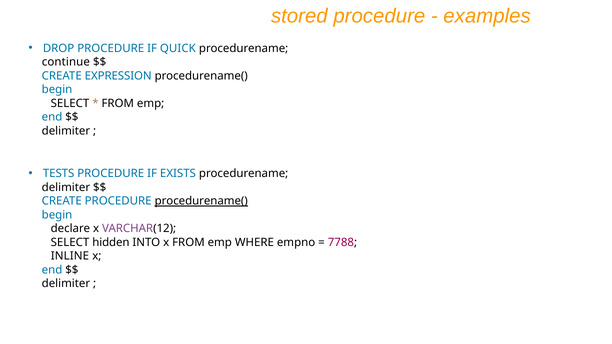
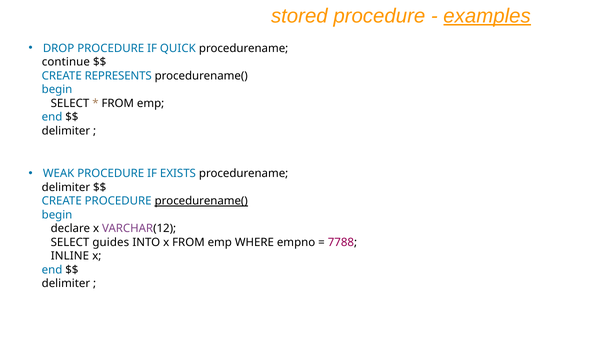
examples underline: none -> present (487, 16)
EXPRESSION: EXPRESSION -> REPRESENTS (118, 76)
TESTS: TESTS -> WEAK (59, 174)
hidden: hidden -> guides (111, 242)
